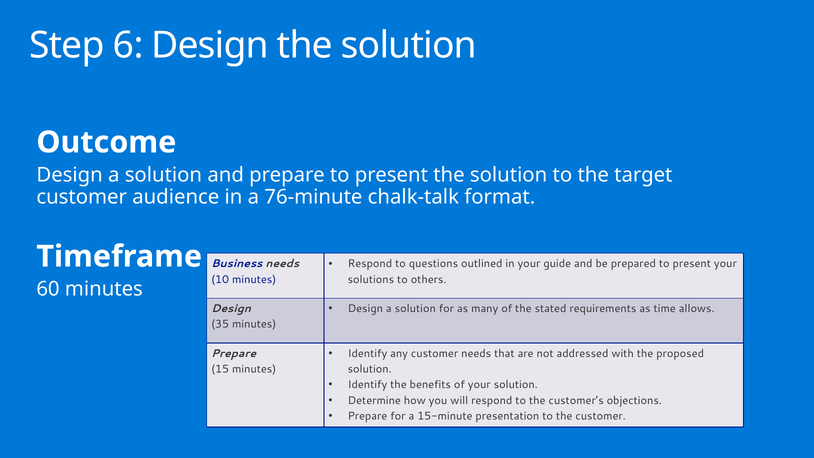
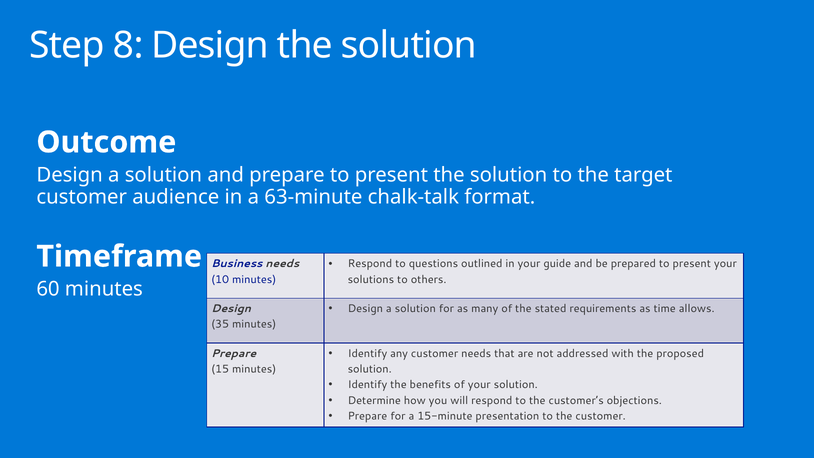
6: 6 -> 8 (128, 45)
76-minute: 76-minute -> 63-minute (313, 197)
